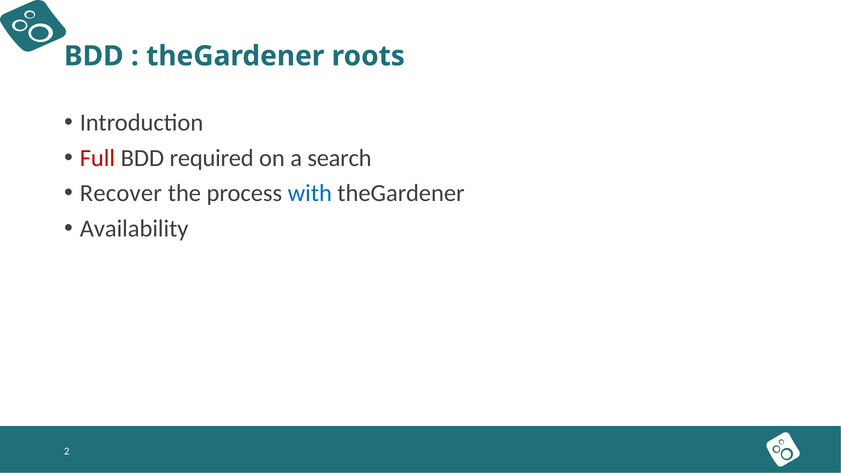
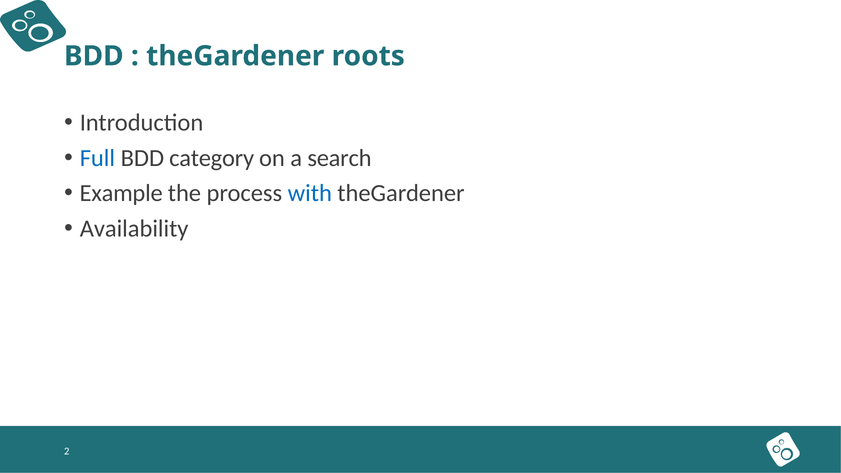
Full colour: red -> blue (97, 158)
required: required -> category (212, 158)
Recover: Recover -> Example (121, 193)
